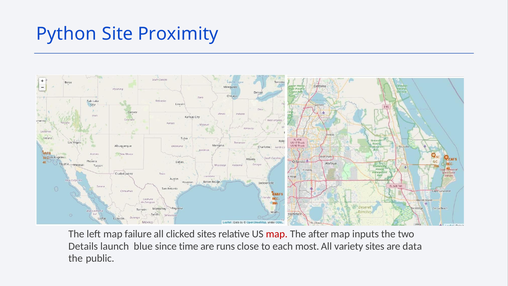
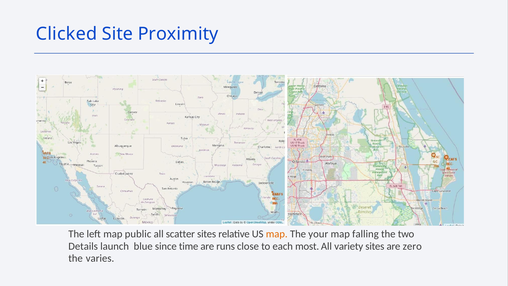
Python: Python -> Clicked (66, 34)
failure: failure -> public (138, 234)
clicked: clicked -> scatter (180, 234)
map colour: red -> orange (277, 234)
after: after -> your (318, 234)
inputs: inputs -> falling (365, 234)
data: data -> zero (412, 246)
public: public -> varies (100, 258)
